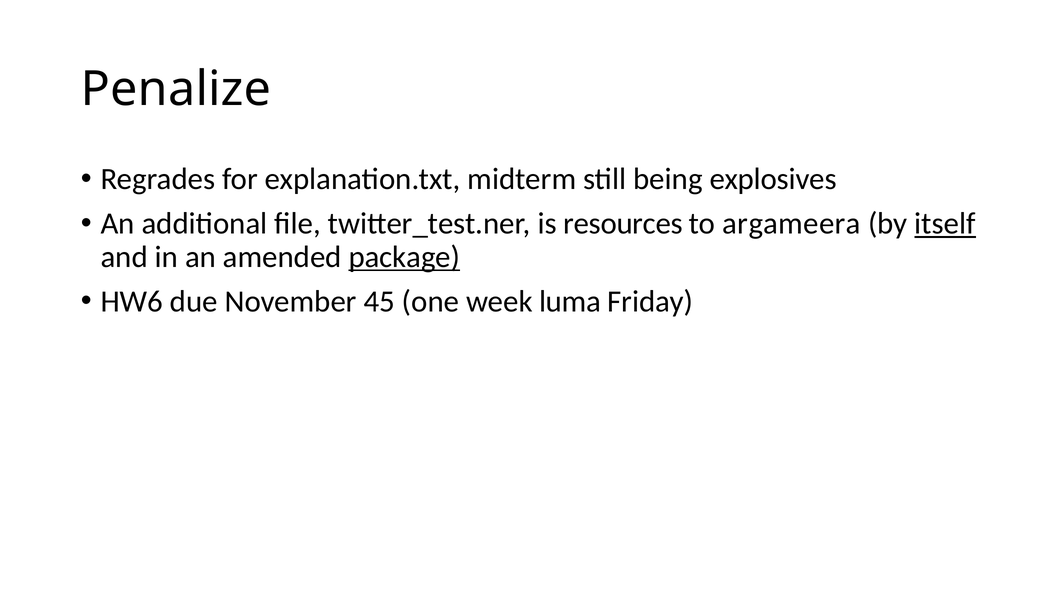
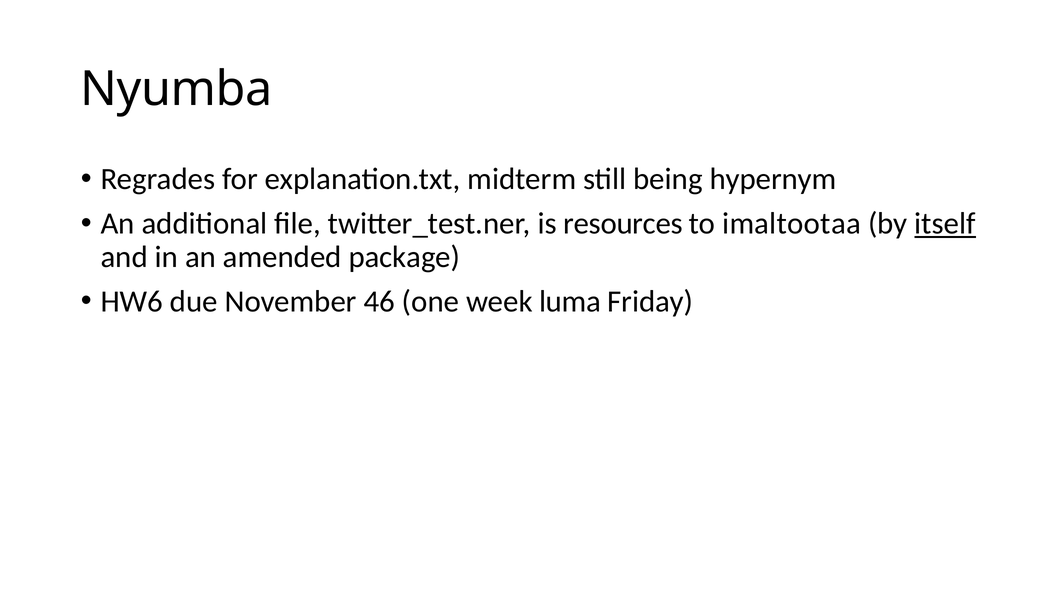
Penalize: Penalize -> Nyumba (176, 89)
explosives: explosives -> hypernym (773, 179)
argameera: argameera -> imaltootaa (792, 224)
package underline: present -> none (404, 257)
45: 45 -> 46 (379, 302)
